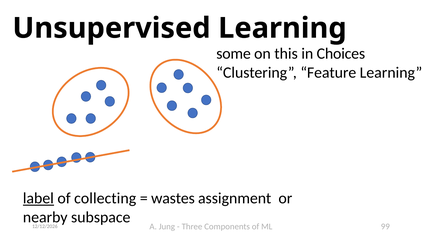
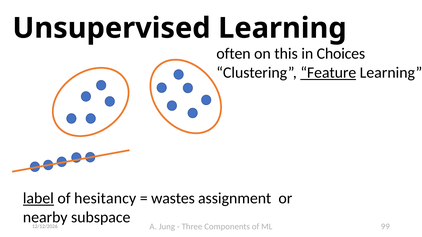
some: some -> often (234, 54)
Feature underline: none -> present (328, 73)
collecting: collecting -> hesitancy (105, 199)
